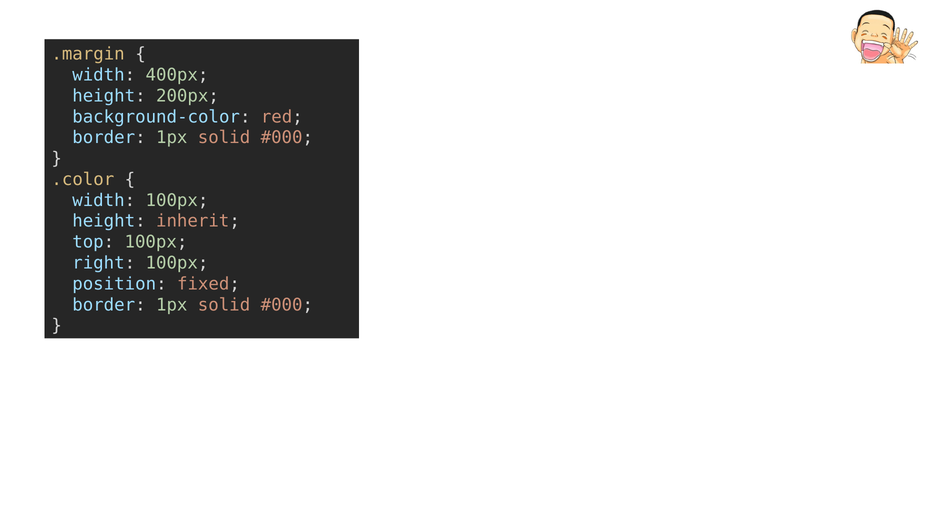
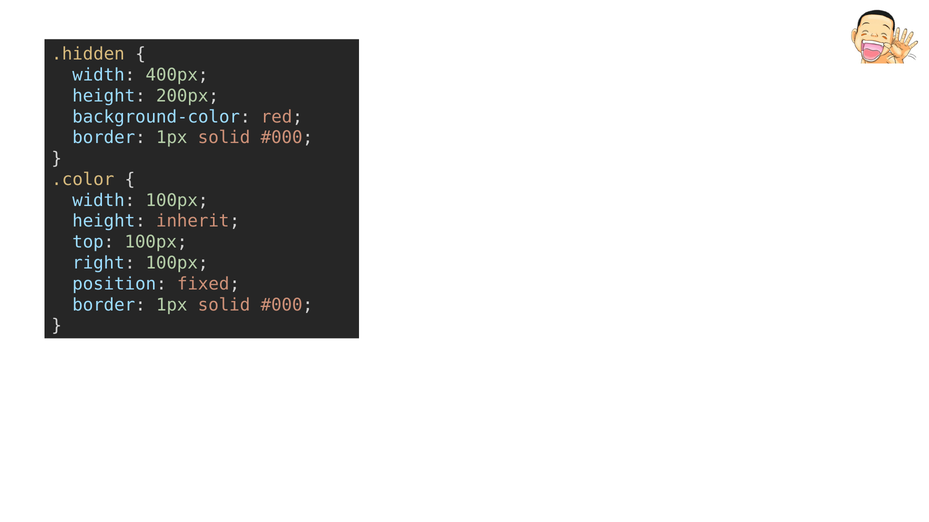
.margin: .margin -> .hidden (88, 54)
